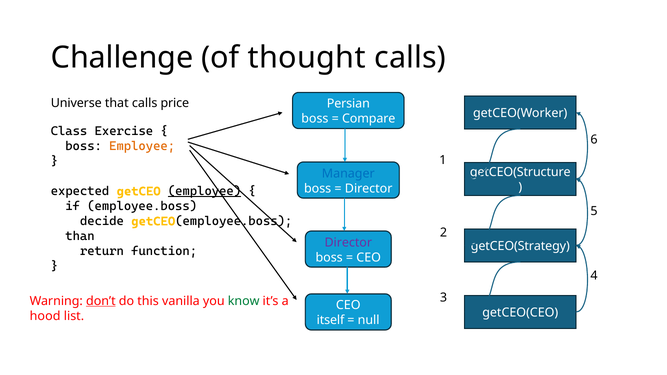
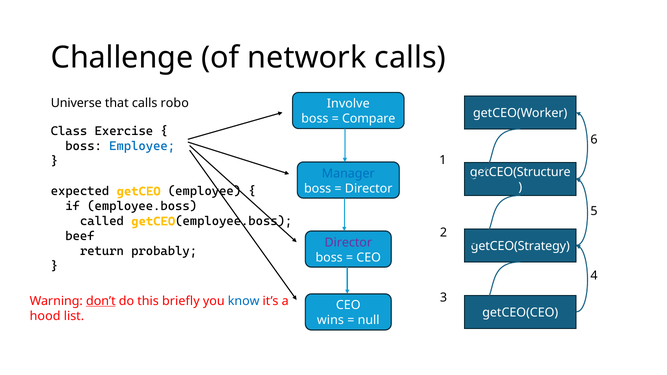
thought: thought -> network (307, 58)
price: price -> robo (175, 103)
Persian: Persian -> Involve (348, 104)
Employee colour: orange -> blue (142, 146)
employee underline: present -> none (205, 191)
decide: decide -> called (102, 221)
than: than -> beef (80, 236)
function: function -> probably (164, 251)
vanilla: vanilla -> briefly (181, 301)
know colour: green -> blue (244, 301)
itself: itself -> wins (330, 320)
